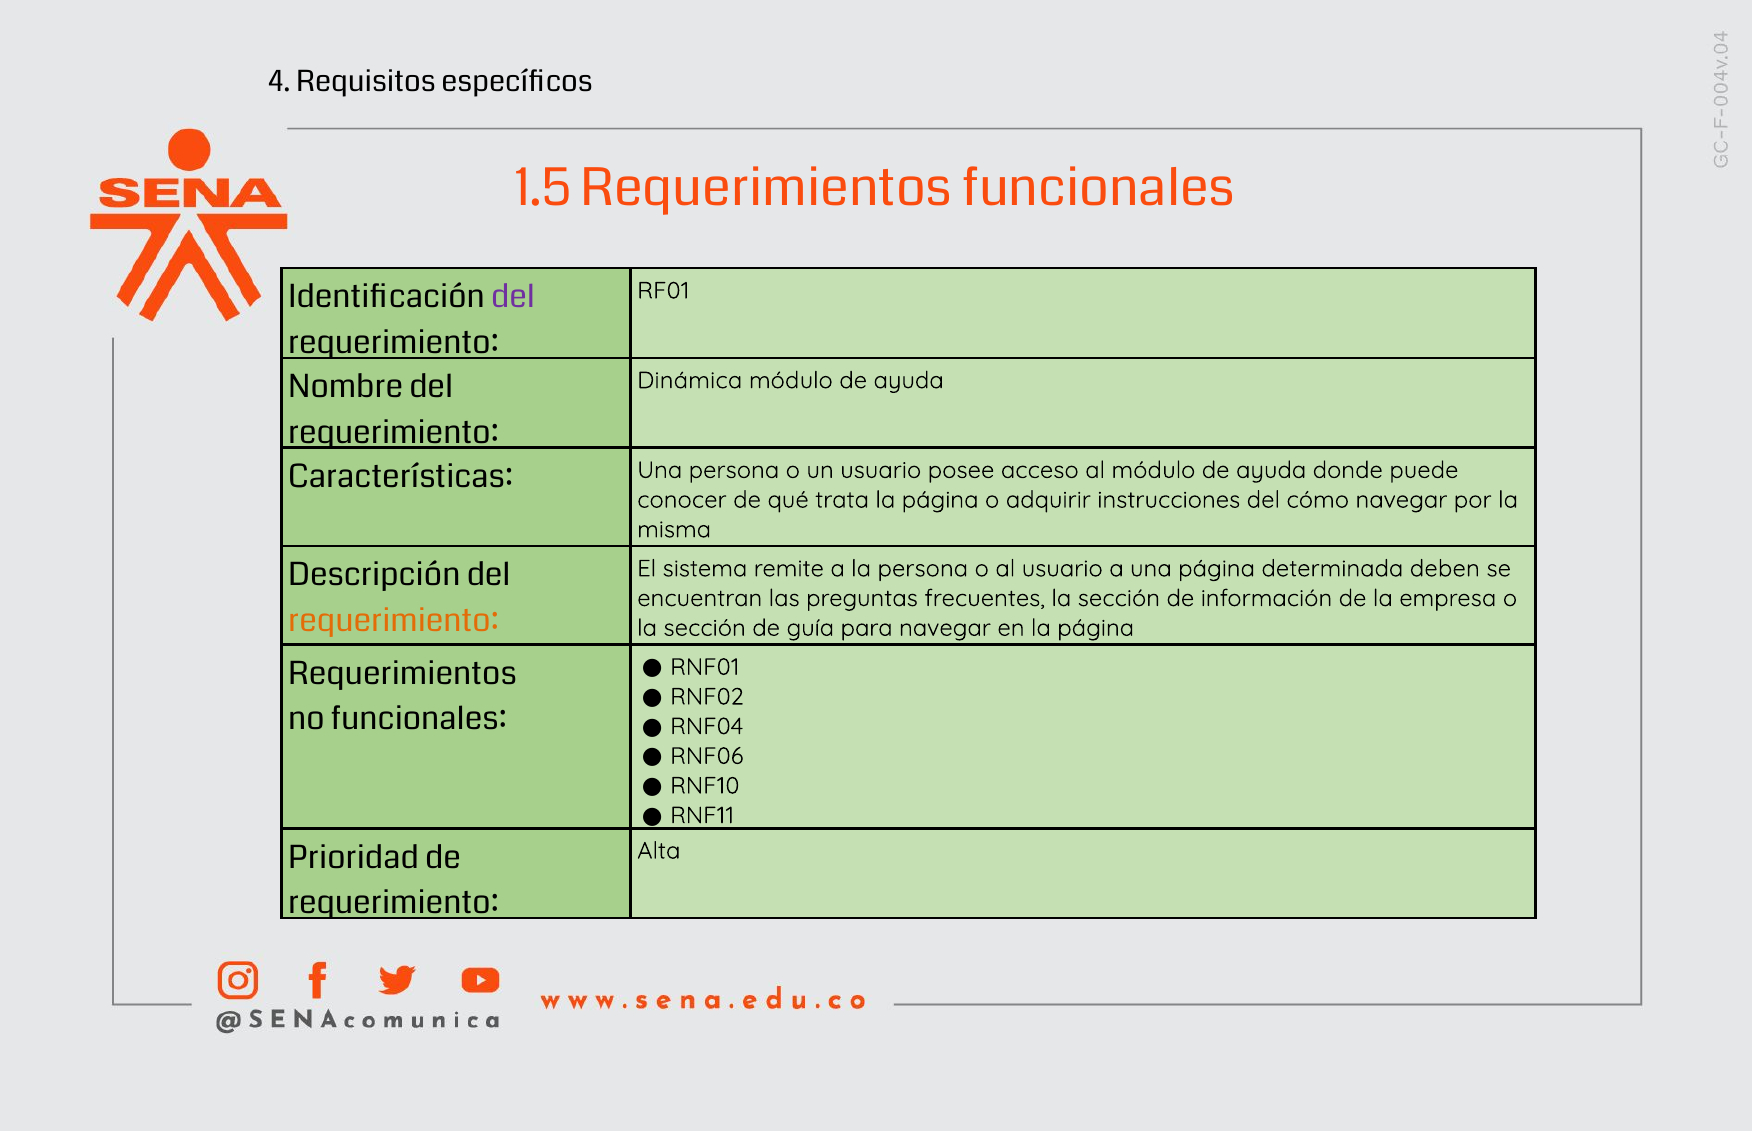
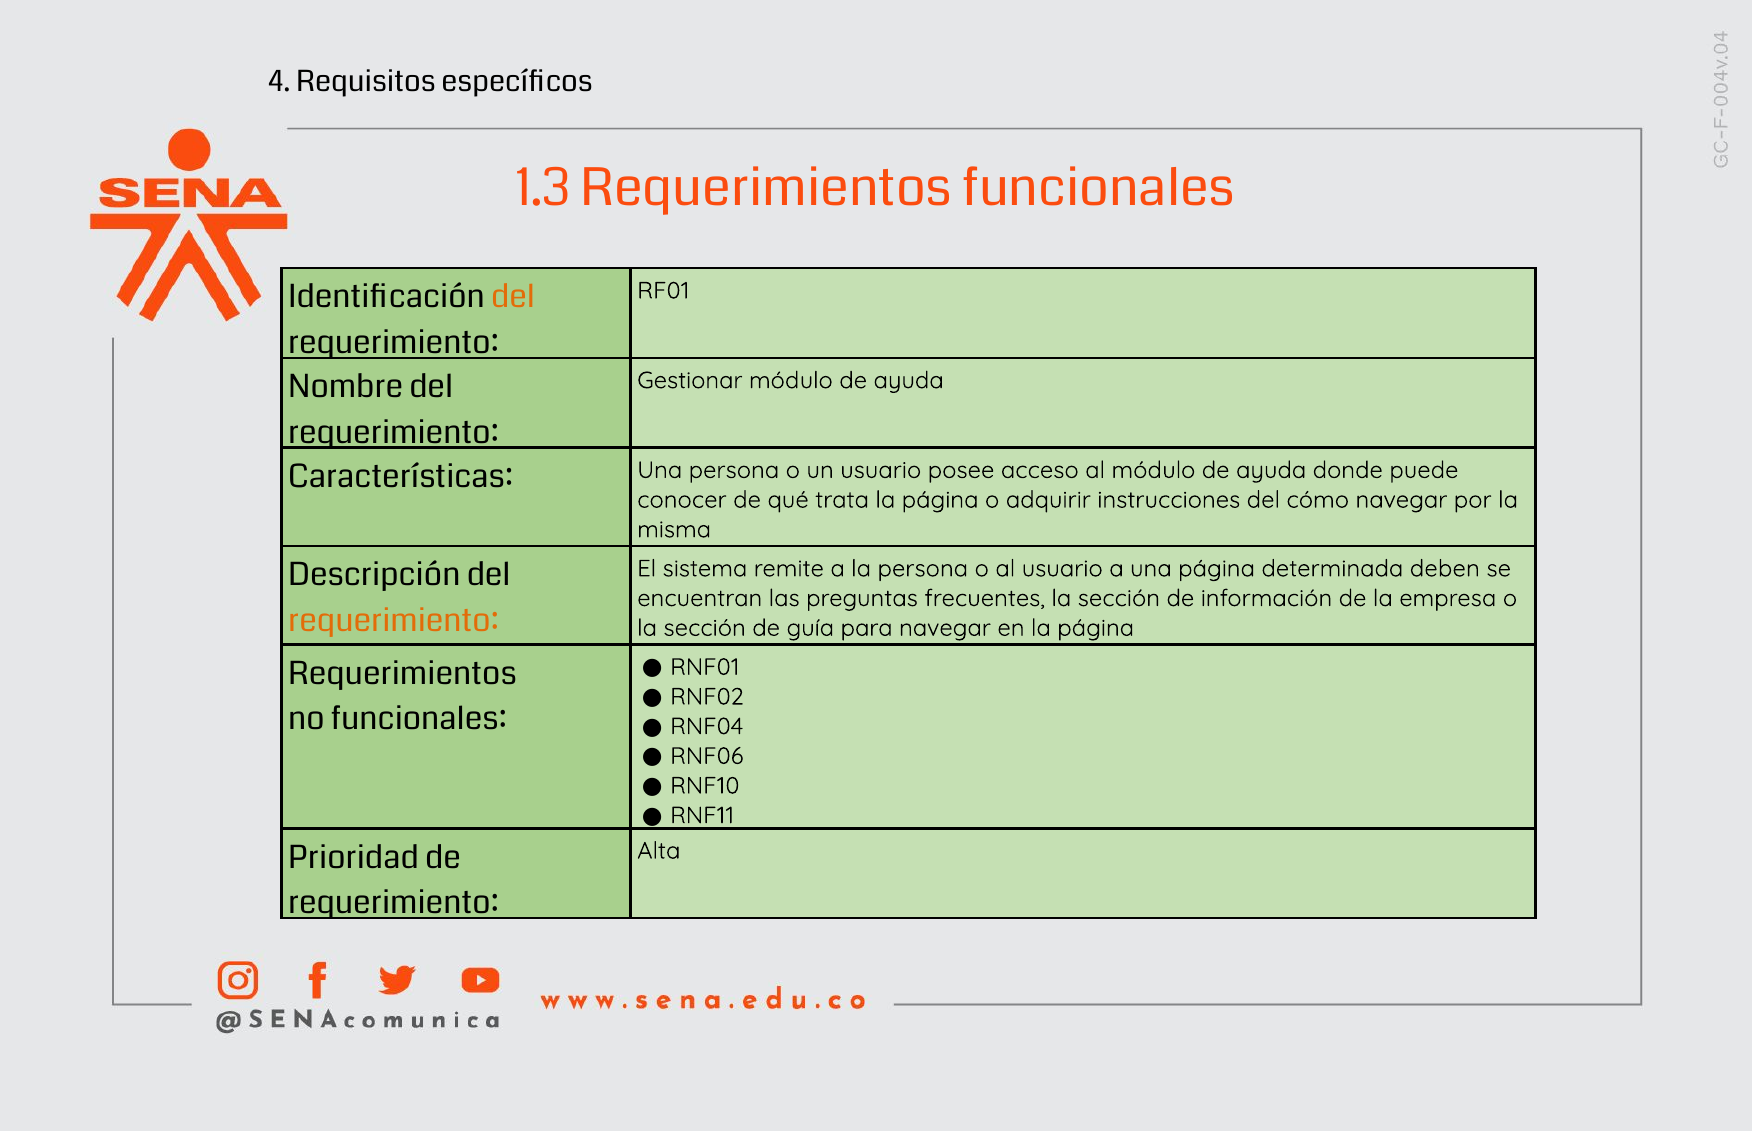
1.5: 1.5 -> 1.3 (544, 188)
del colour: purple -> orange (513, 298)
Dinámica: Dinámica -> Gestionar (690, 381)
